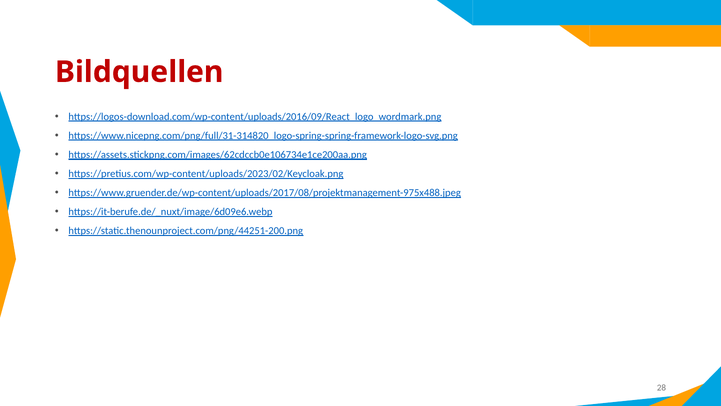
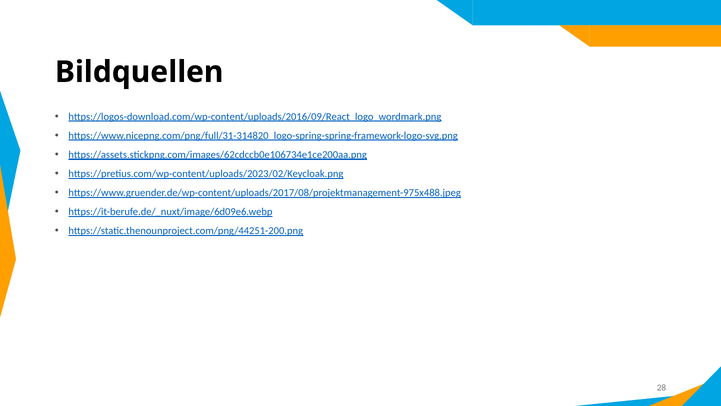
Bildquellen colour: red -> black (139, 72)
